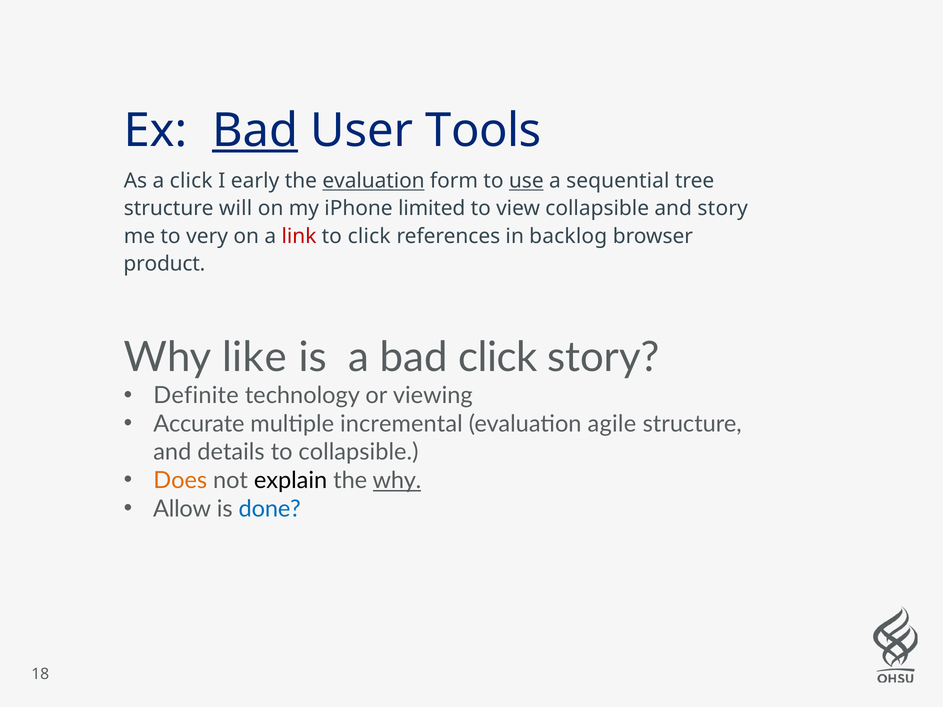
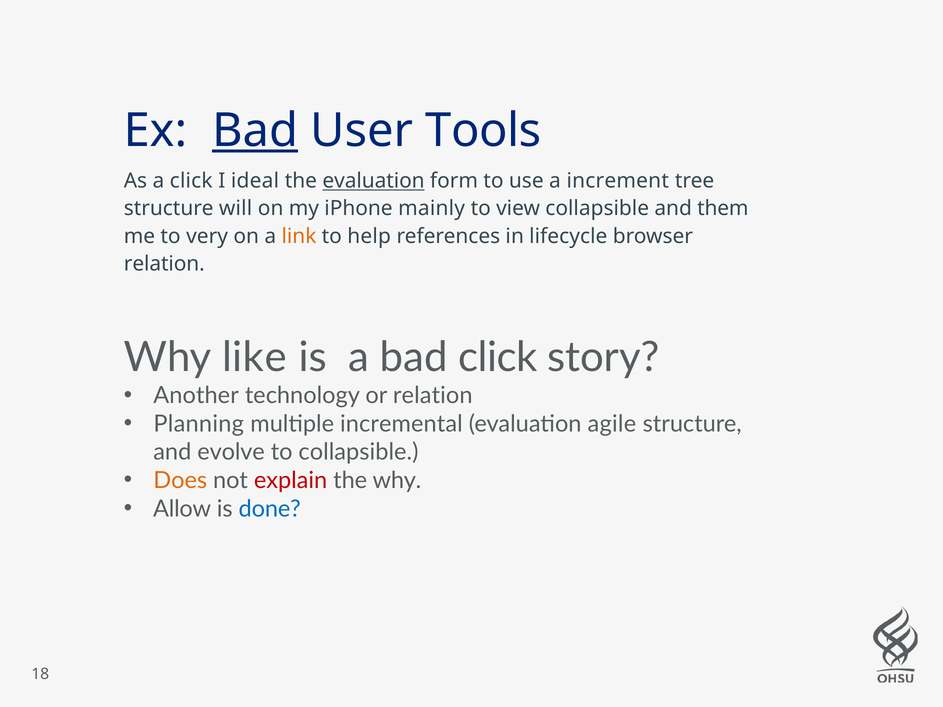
early: early -> ideal (255, 181)
use underline: present -> none (526, 181)
sequential: sequential -> increment (618, 181)
limited: limited -> mainly (432, 209)
and story: story -> them (723, 209)
link colour: red -> orange (299, 236)
to click: click -> help (369, 236)
backlog: backlog -> lifecycle (568, 236)
product: product -> relation (164, 264)
Definite: Definite -> Another (196, 396)
or viewing: viewing -> relation (433, 396)
Accurate: Accurate -> Planning (199, 424)
details: details -> evolve (231, 452)
explain colour: black -> red (291, 481)
why underline: present -> none (397, 481)
